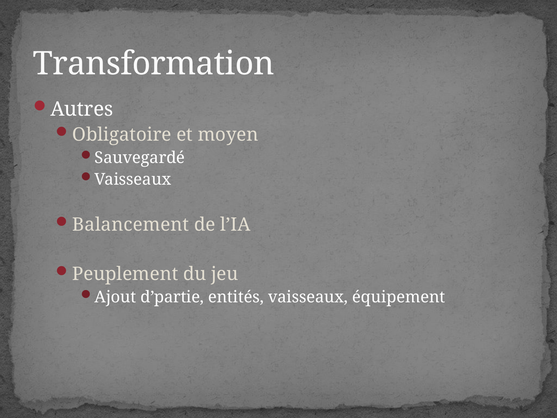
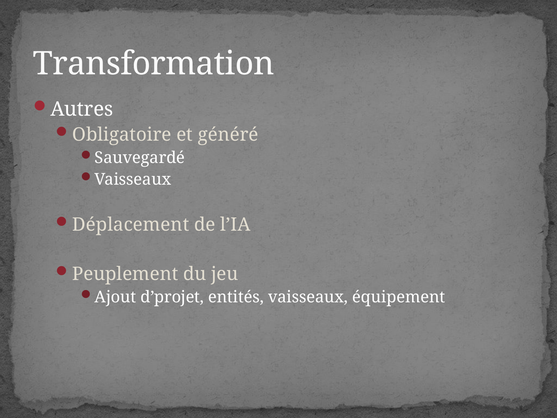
moyen: moyen -> généré (228, 135)
Balancement: Balancement -> Déplacement (131, 225)
d’partie: d’partie -> d’projet (172, 297)
